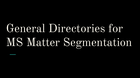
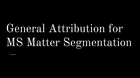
Directories: Directories -> Attribution (77, 29)
